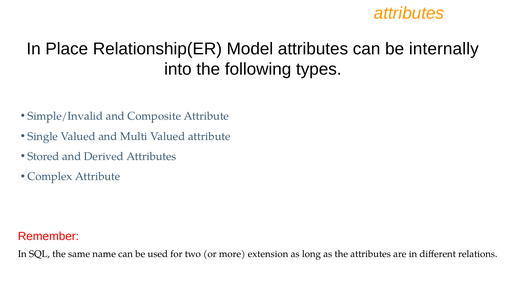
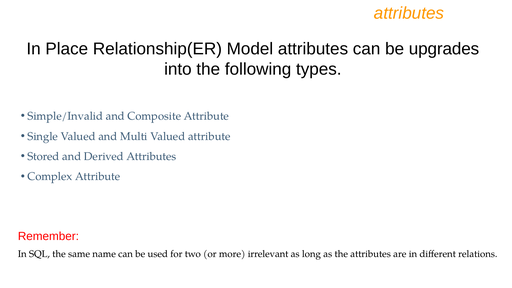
internally: internally -> upgrades (444, 49)
extension: extension -> irrelevant (268, 254)
